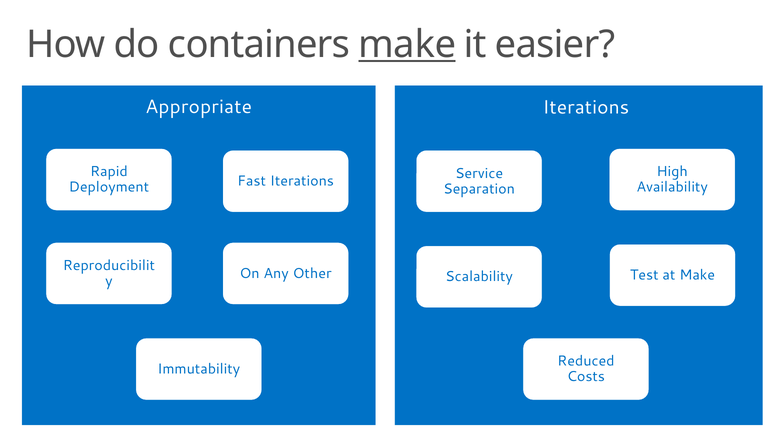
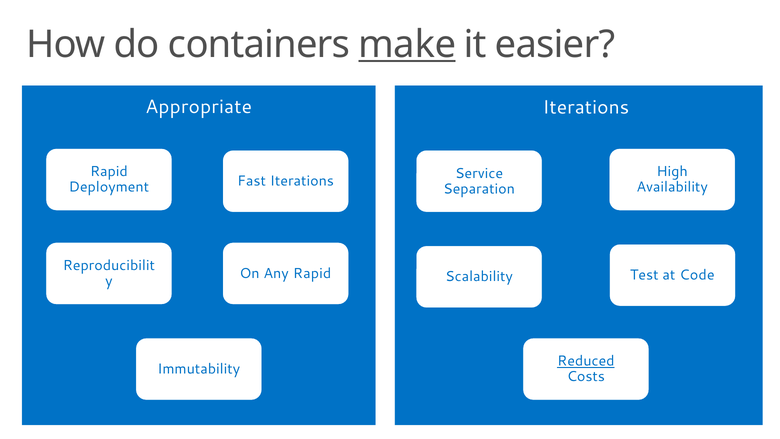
Any Other: Other -> Rapid (312, 273)
at Make: Make -> Code (697, 275)
Reduced underline: none -> present (586, 361)
